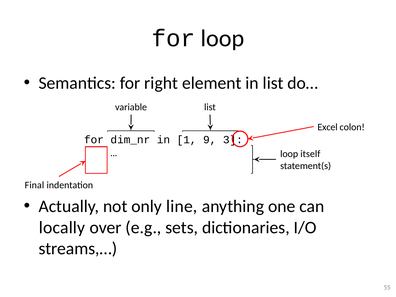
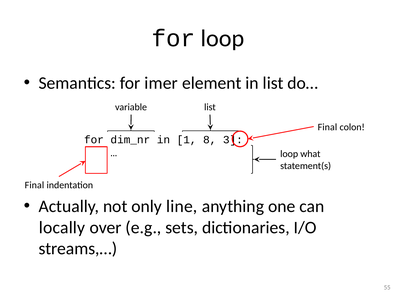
right: right -> imer (161, 83)
Excel: Excel -> Final (327, 127)
9: 9 -> 8 (210, 140)
itself: itself -> what (310, 154)
